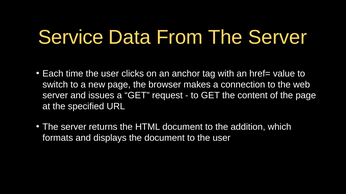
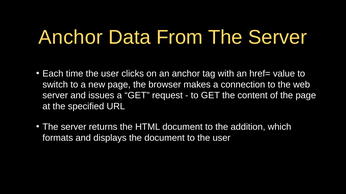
Service: Service -> Anchor (71, 37)
